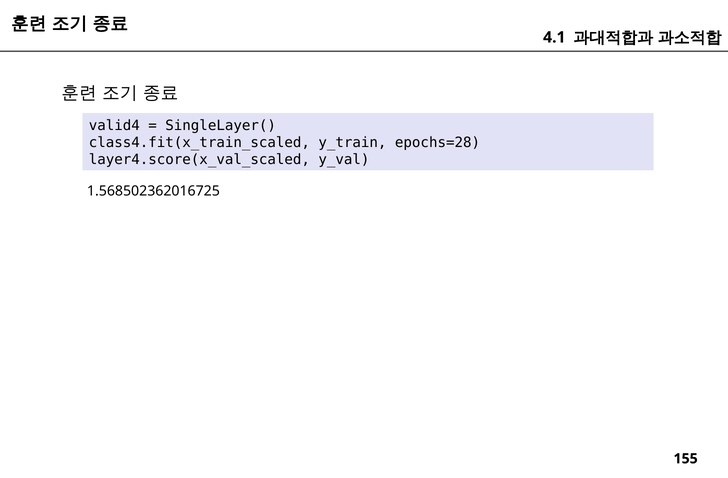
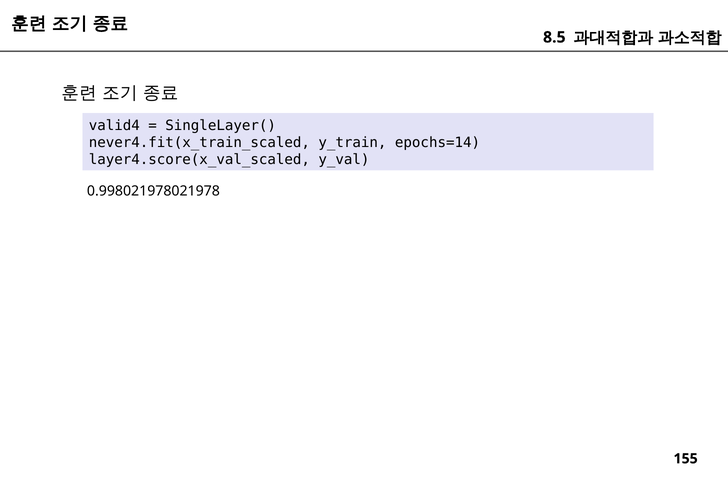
4.1: 4.1 -> 8.5 (554, 37)
class4.fit(x_train_scaled: class4.fit(x_train_scaled -> never4.fit(x_train_scaled (199, 143)
epochs=28: epochs=28 -> epochs=14 (438, 143)
1.568502362016725: 1.568502362016725 -> 0.998021978021978 (153, 191)
